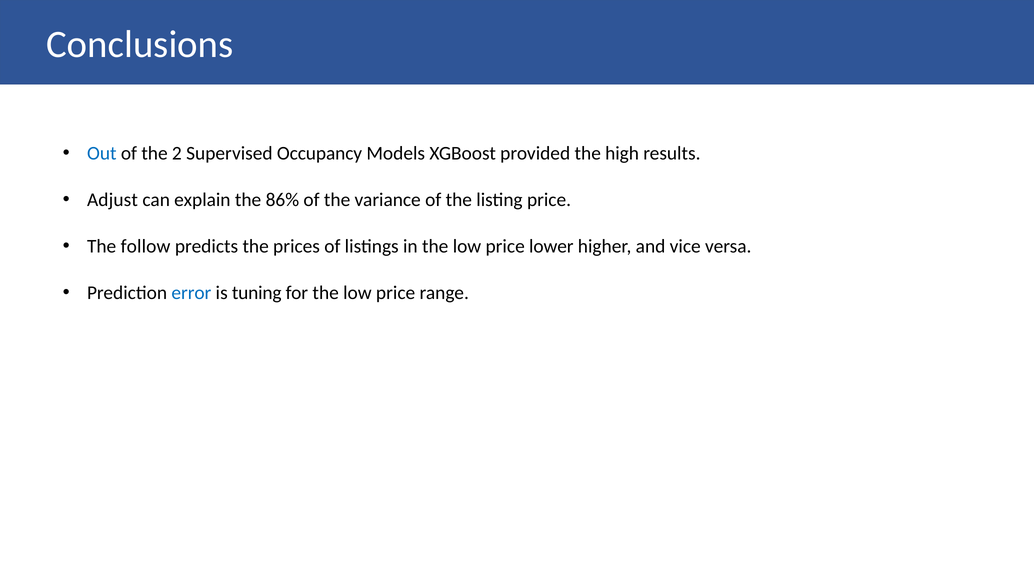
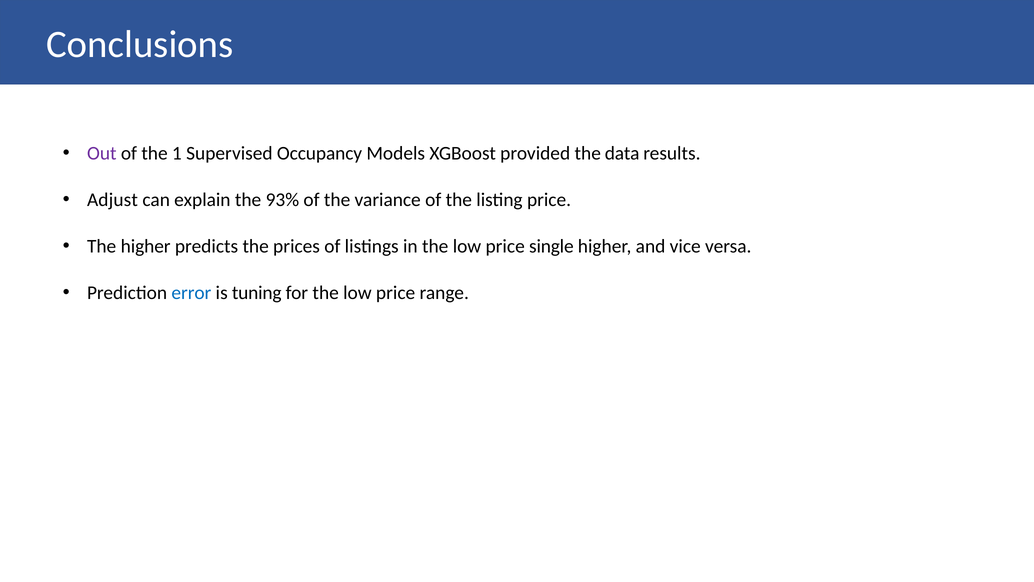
Out colour: blue -> purple (102, 153)
2: 2 -> 1 (177, 153)
high: high -> data (622, 153)
86%: 86% -> 93% (282, 200)
The follow: follow -> higher (146, 246)
lower: lower -> single (551, 246)
